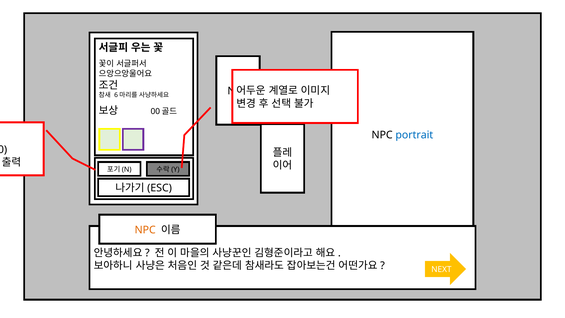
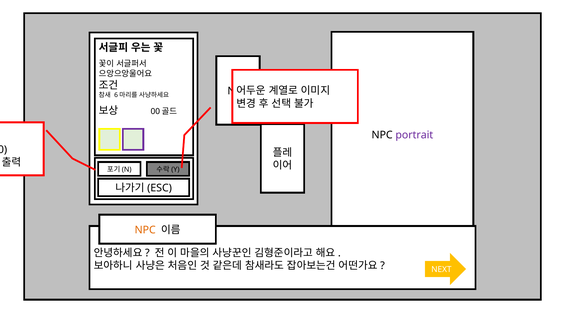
portrait colour: blue -> purple (414, 135)
